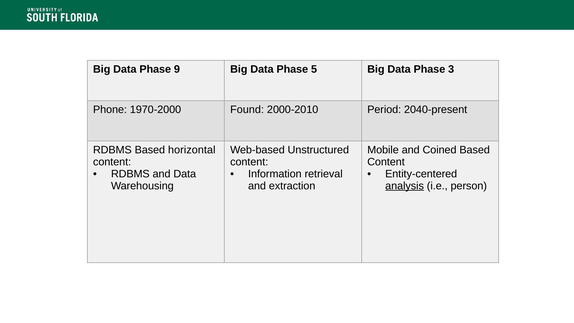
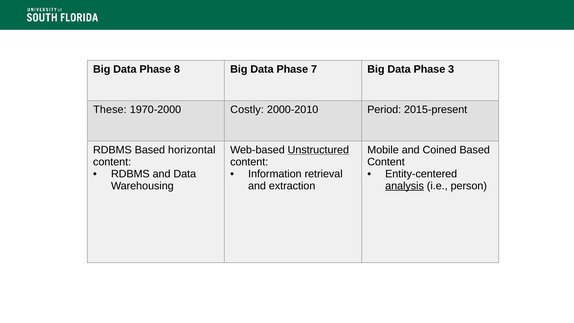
9: 9 -> 8 (177, 69)
5: 5 -> 7 (314, 69)
Phone: Phone -> These (110, 110)
Found: Found -> Costly (247, 110)
2040-present: 2040-present -> 2015-present (436, 110)
Unstructured underline: none -> present (318, 150)
